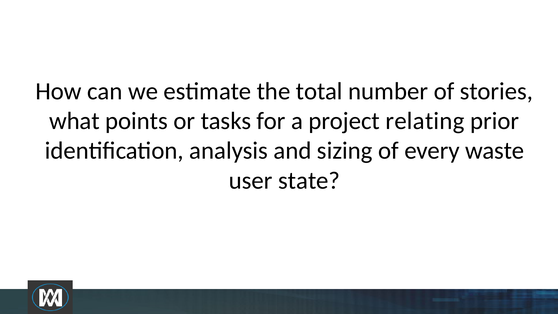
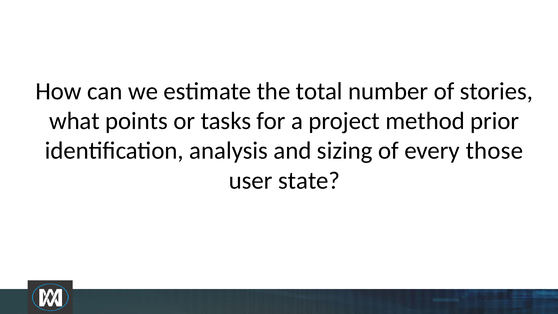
relating: relating -> method (425, 121)
waste: waste -> those (494, 151)
